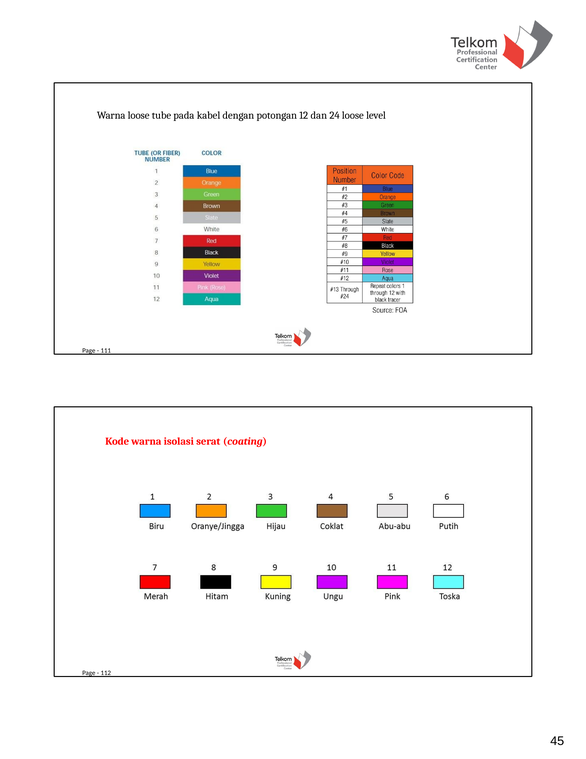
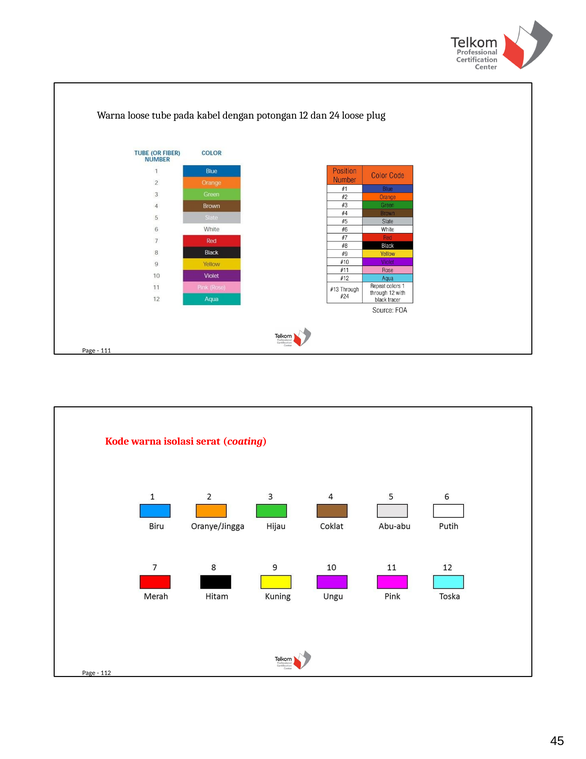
level: level -> plug (376, 115)
